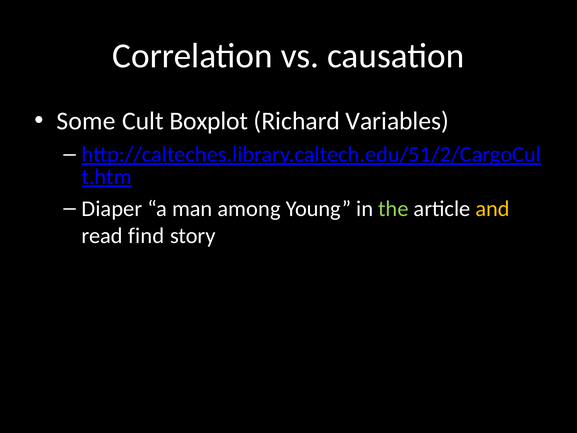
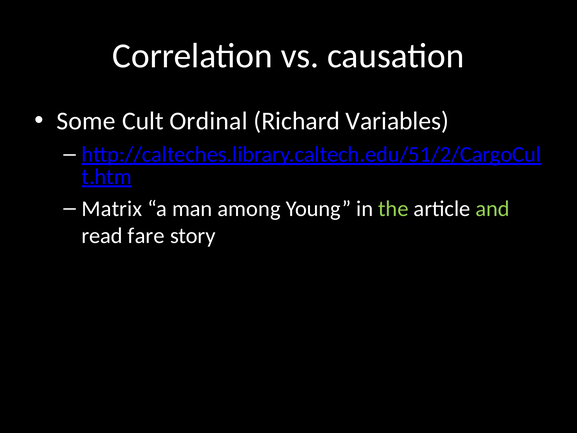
Boxplot: Boxplot -> Ordinal (209, 121)
Diaper: Diaper -> Matrix (112, 209)
and colour: yellow -> light green (493, 209)
find: find -> fare (146, 235)
